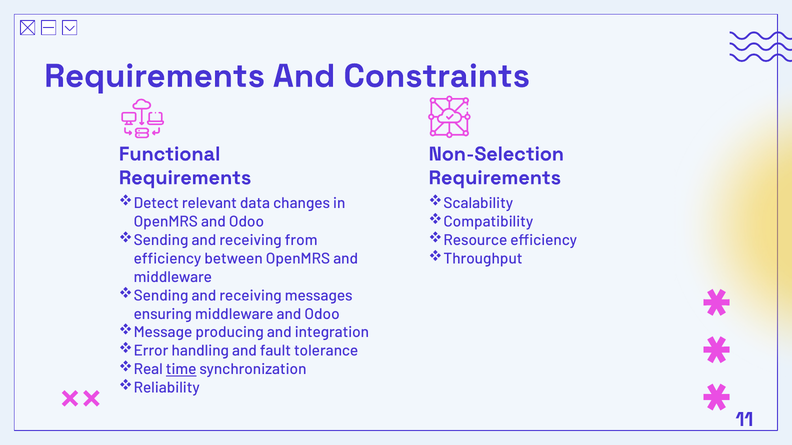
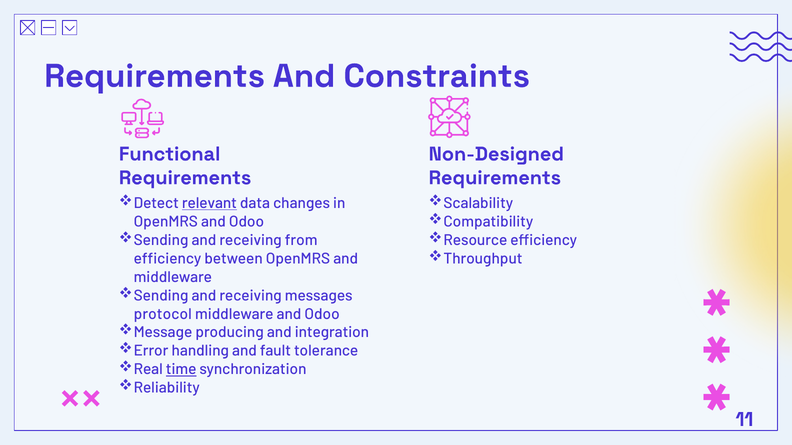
Non-Selection: Non-Selection -> Non-Designed (496, 154)
relevant underline: none -> present (209, 203)
ensuring: ensuring -> protocol (163, 314)
